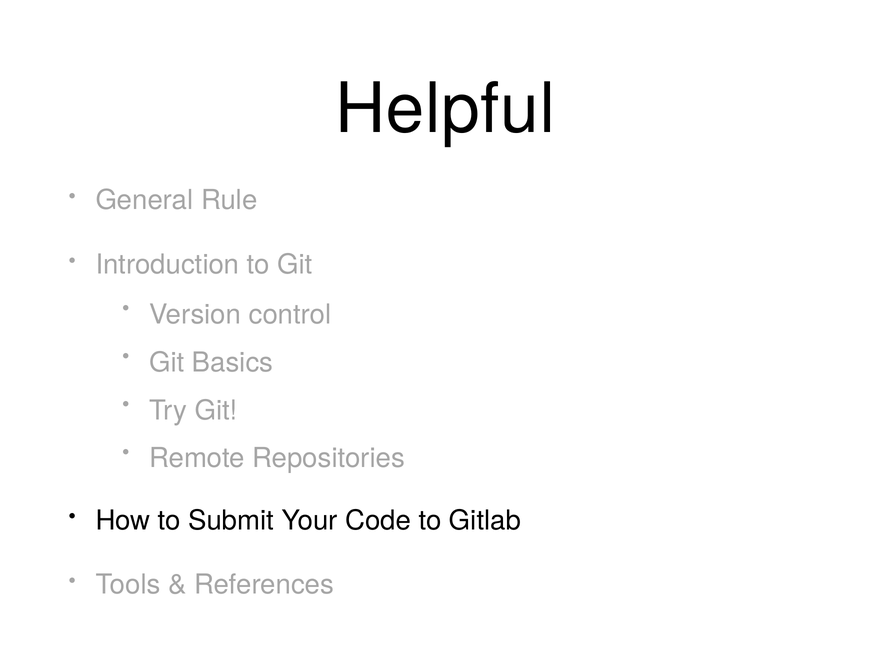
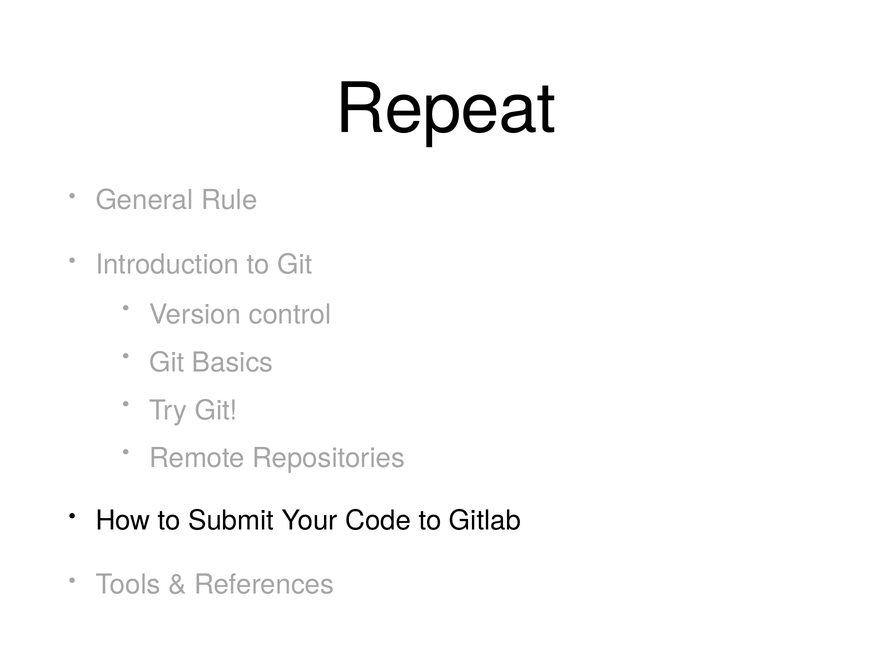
Helpful: Helpful -> Repeat (446, 109)
